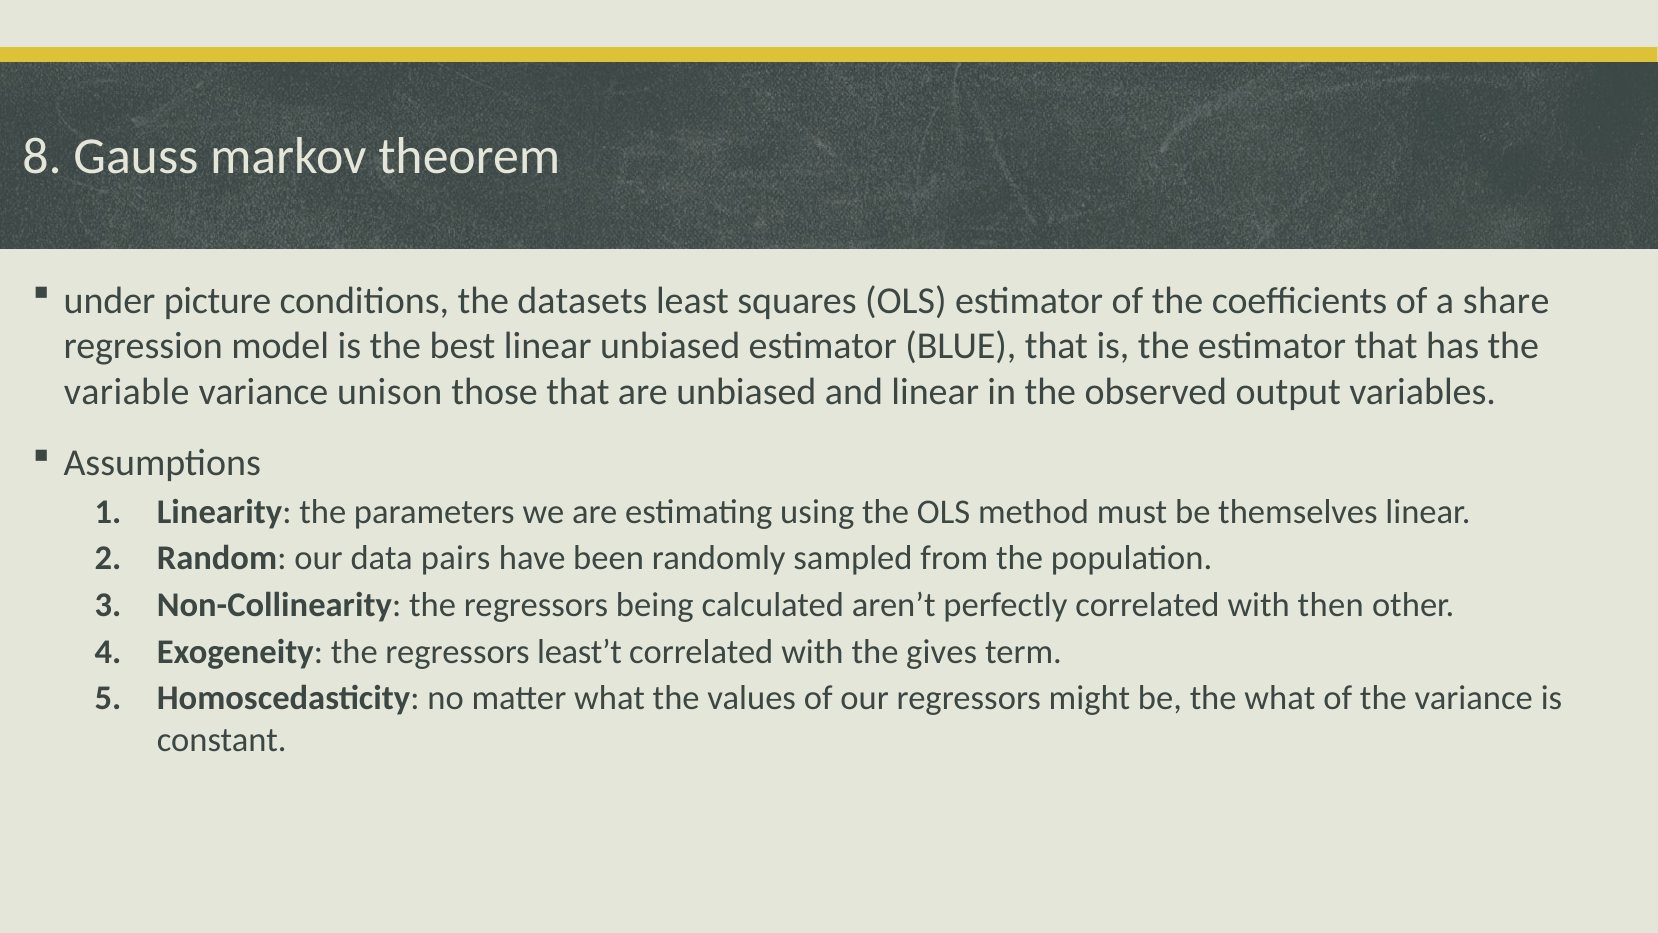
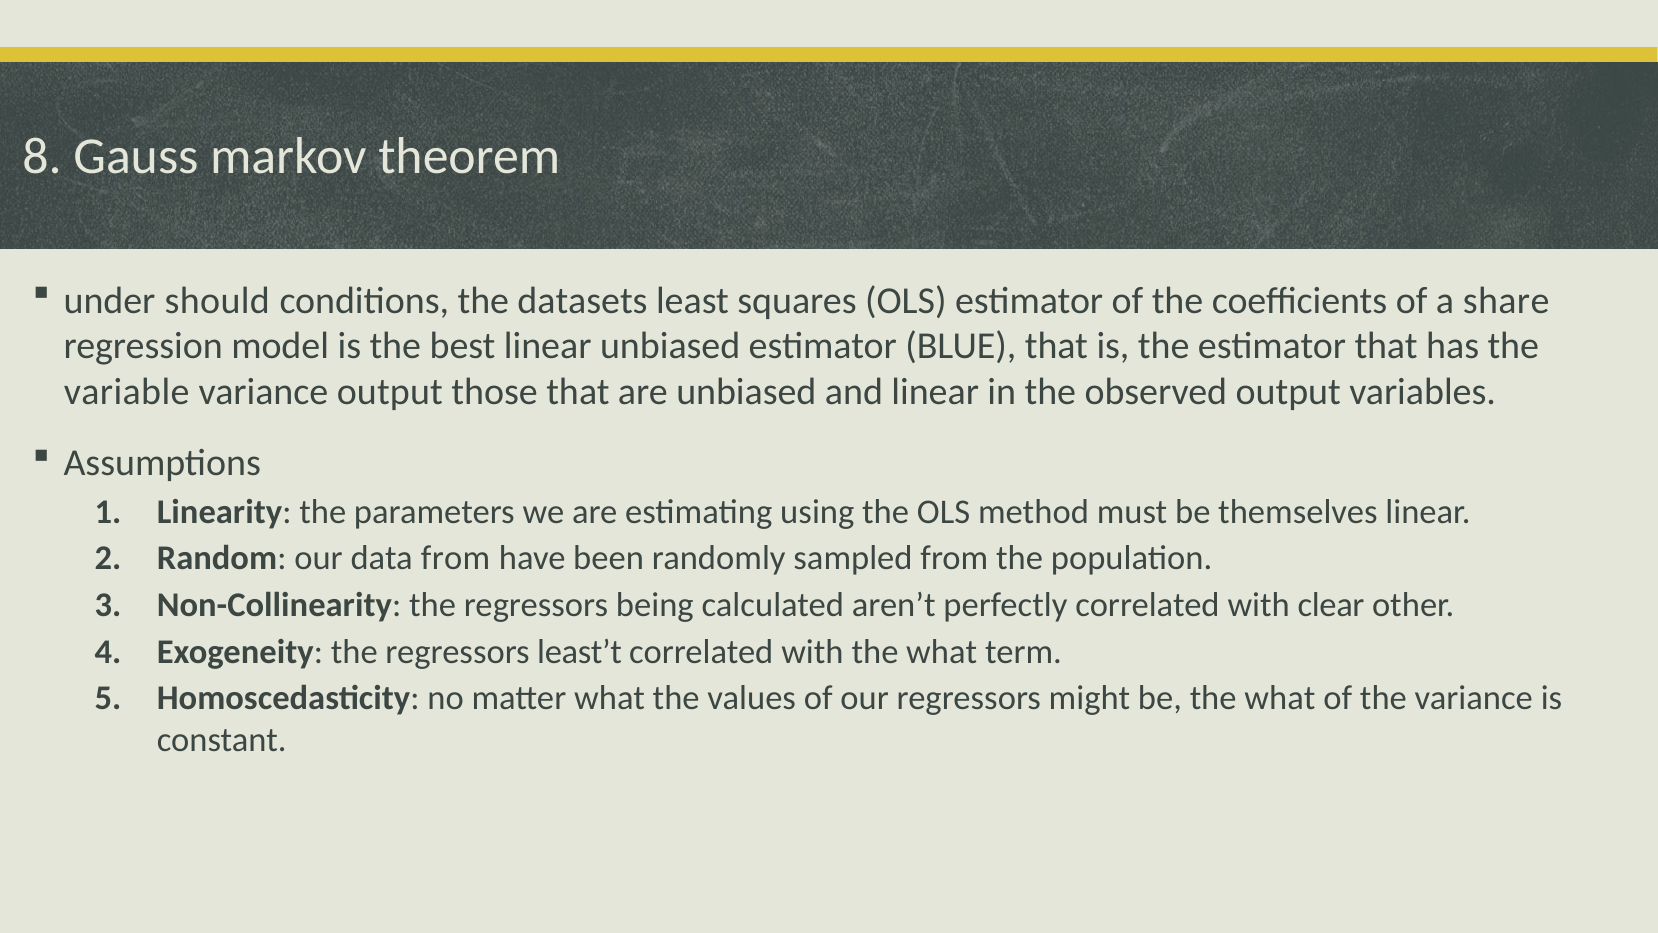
picture: picture -> should (217, 300)
variance unison: unison -> output (390, 392)
data pairs: pairs -> from (456, 558)
then: then -> clear (1331, 605)
with the gives: gives -> what (942, 652)
